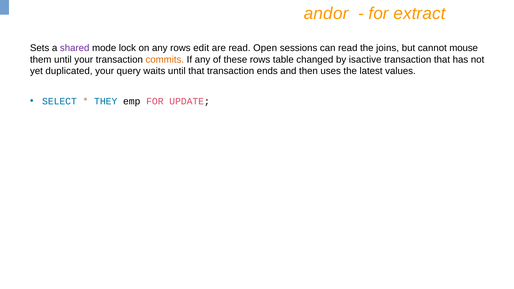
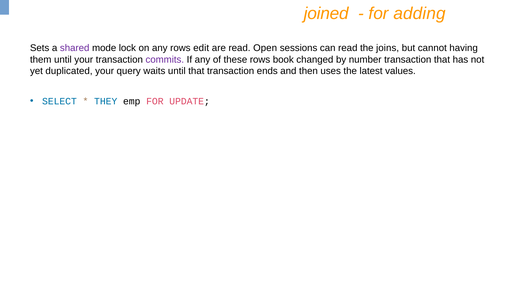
andor: andor -> joined (326, 13)
extract: extract -> adding (419, 13)
mouse: mouse -> having (464, 48)
commits colour: orange -> purple (165, 60)
table: table -> book (283, 60)
isactive: isactive -> number (365, 60)
